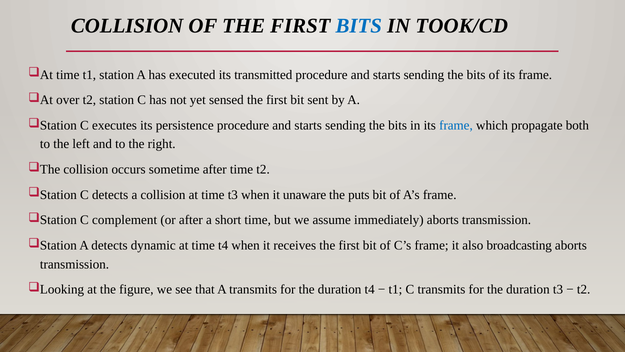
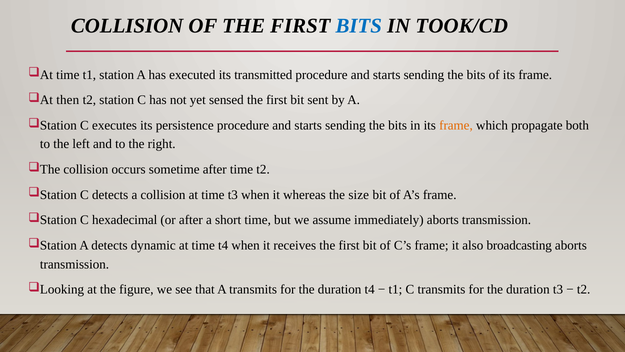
over: over -> then (68, 100)
frame colour: blue -> orange (456, 125)
unaware: unaware -> whereas (304, 195)
puts: puts -> size (359, 195)
complement: complement -> hexadecimal (125, 220)
